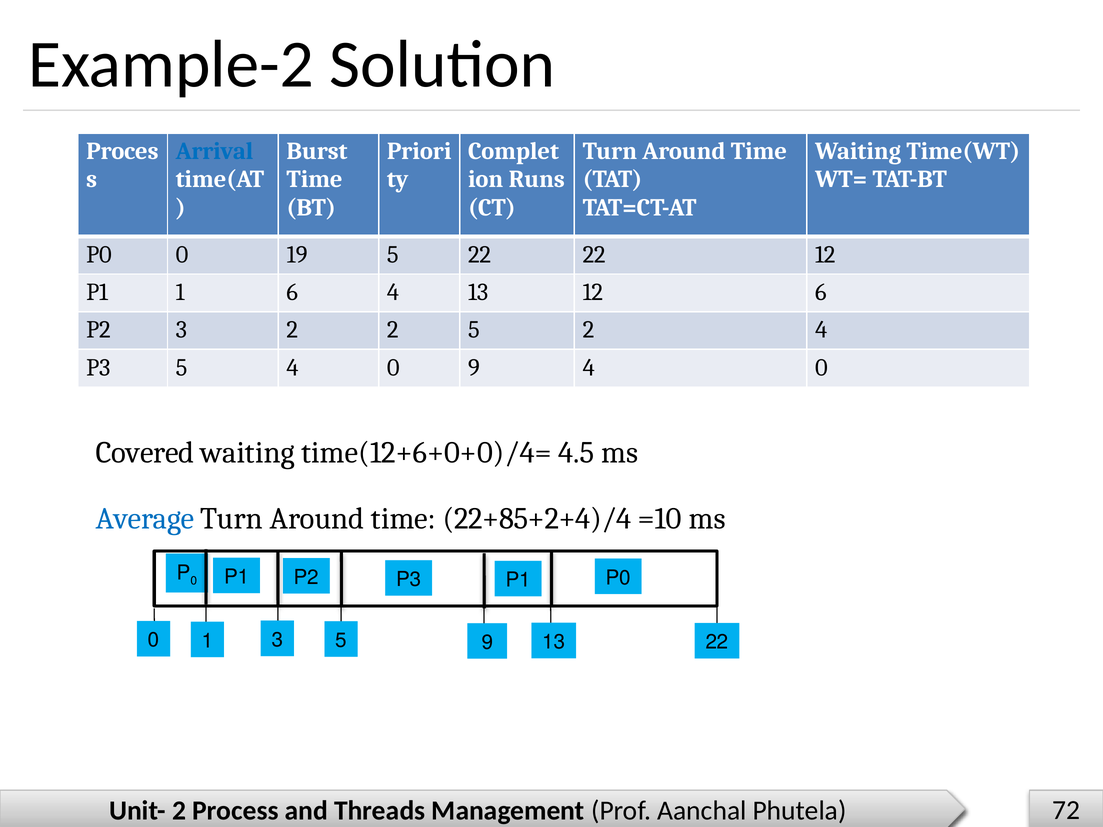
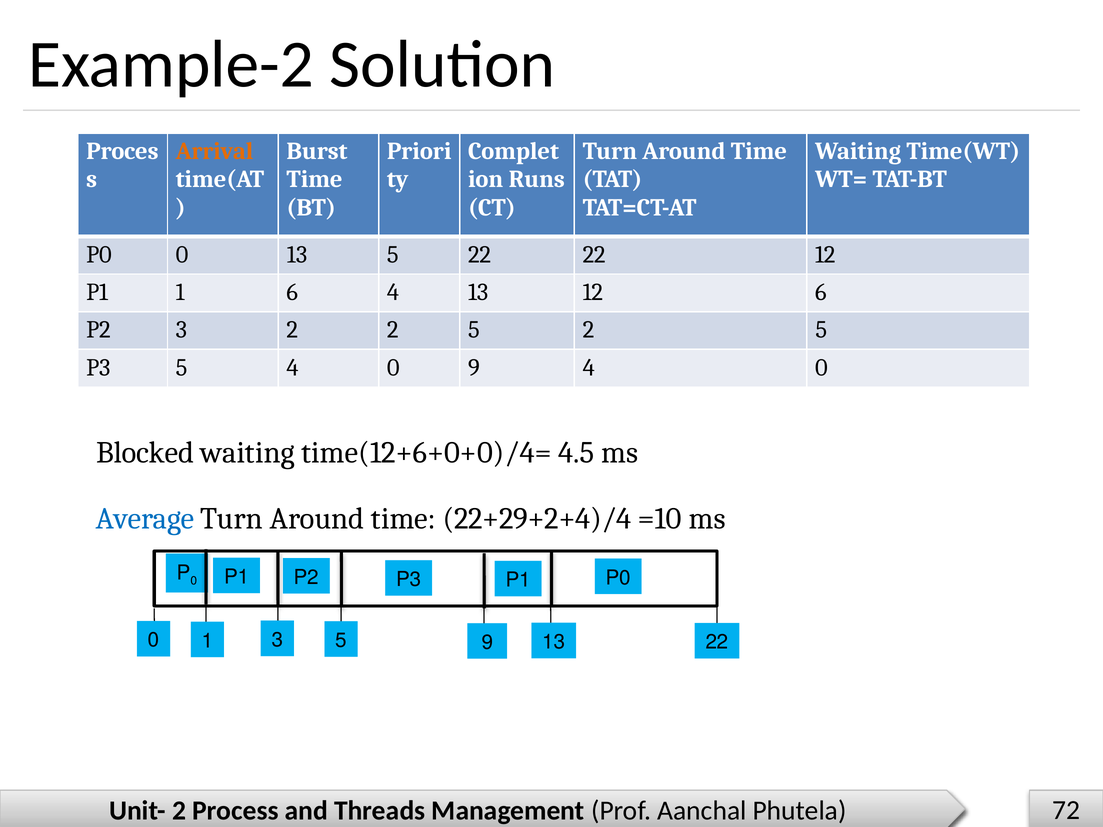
Arrival colour: blue -> orange (214, 151)
0 19: 19 -> 13 (297, 255)
4: 4 -> 5 (821, 330)
Covered: Covered -> Blocked (145, 453)
22+85+2+4)/4: 22+85+2+4)/4 -> 22+29+2+4)/4 (537, 519)
